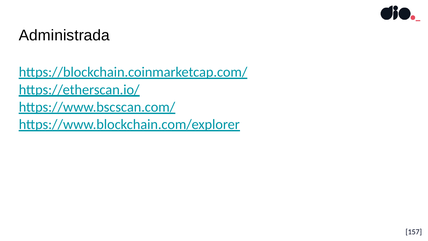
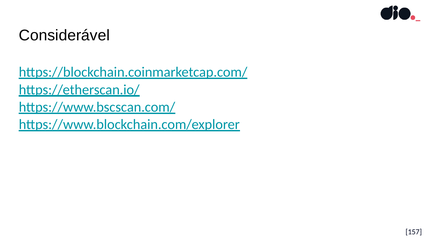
Administrada: Administrada -> Considerável (64, 35)
